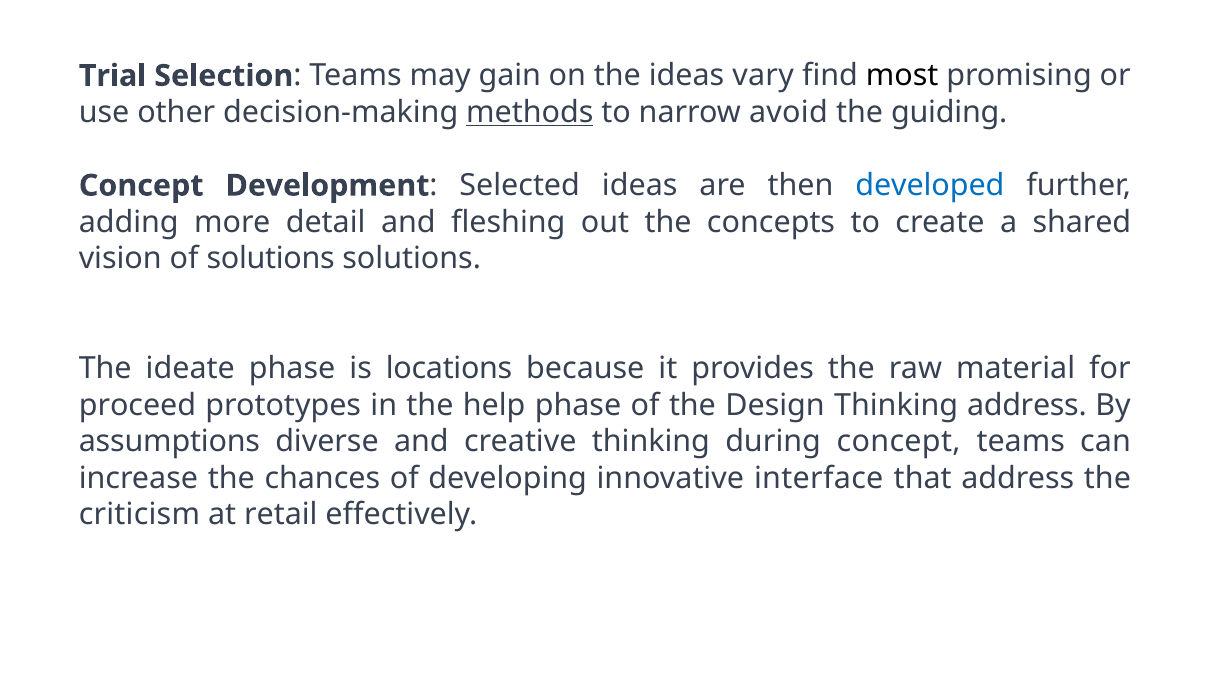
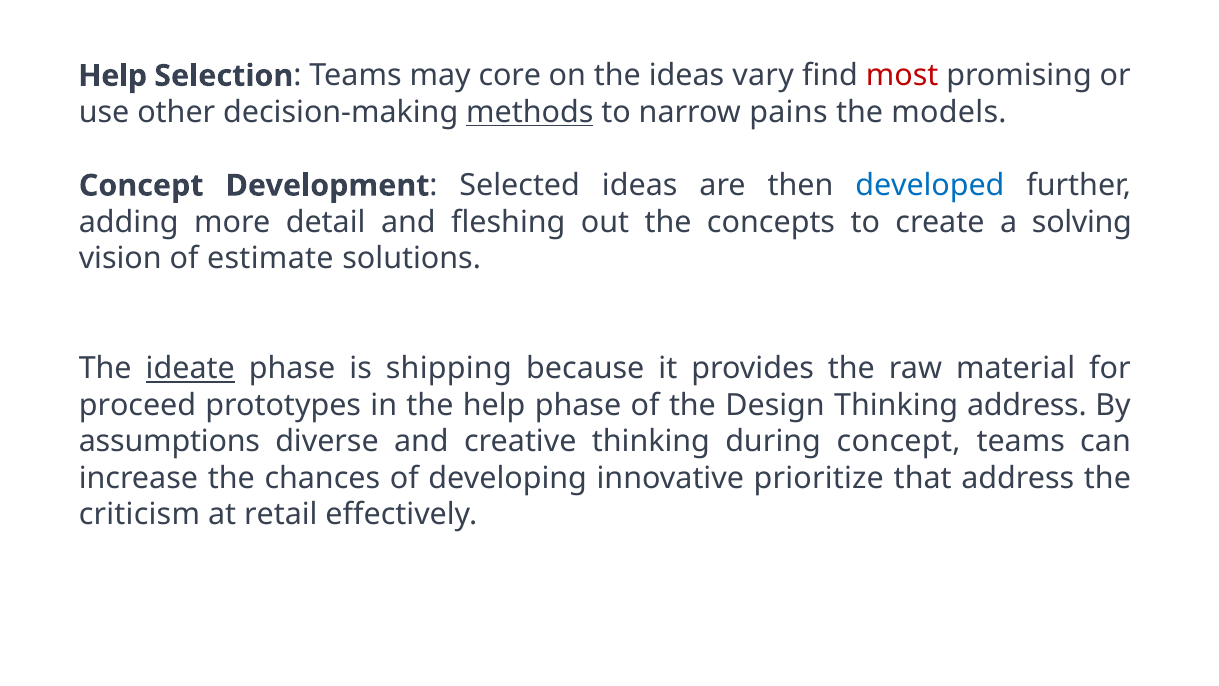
Trial: Trial -> Help (113, 76)
gain: gain -> core (510, 76)
most colour: black -> red (902, 76)
avoid: avoid -> pains (788, 112)
guiding: guiding -> models (949, 112)
shared: shared -> solving (1082, 222)
of solutions: solutions -> estimate (270, 259)
ideate underline: none -> present (190, 368)
locations: locations -> shipping (449, 368)
interface: interface -> prioritize (819, 478)
